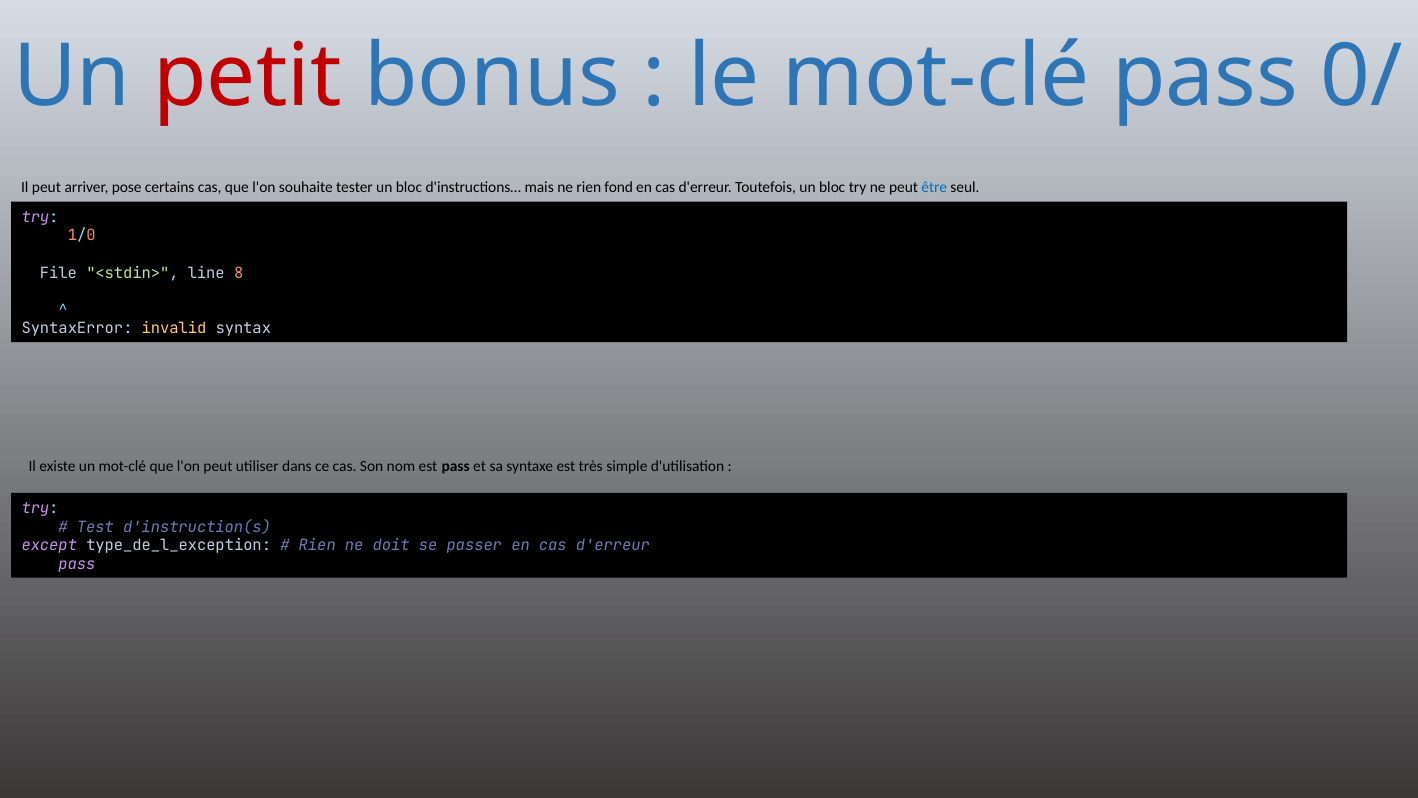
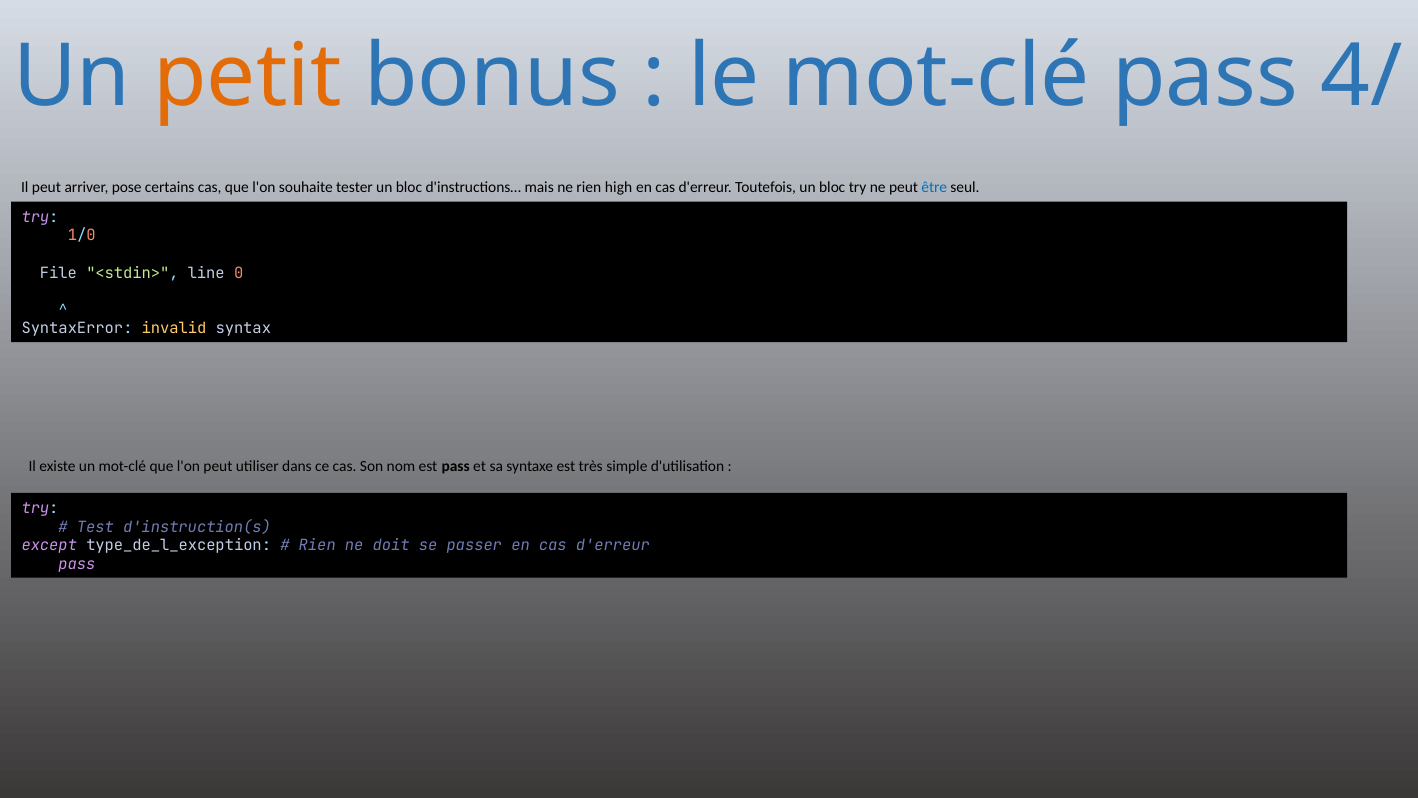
petit colour: red -> orange (247, 77)
0/: 0/ -> 4/ (1362, 77)
fond: fond -> high (619, 188)
8: 8 -> 0 (239, 273)
